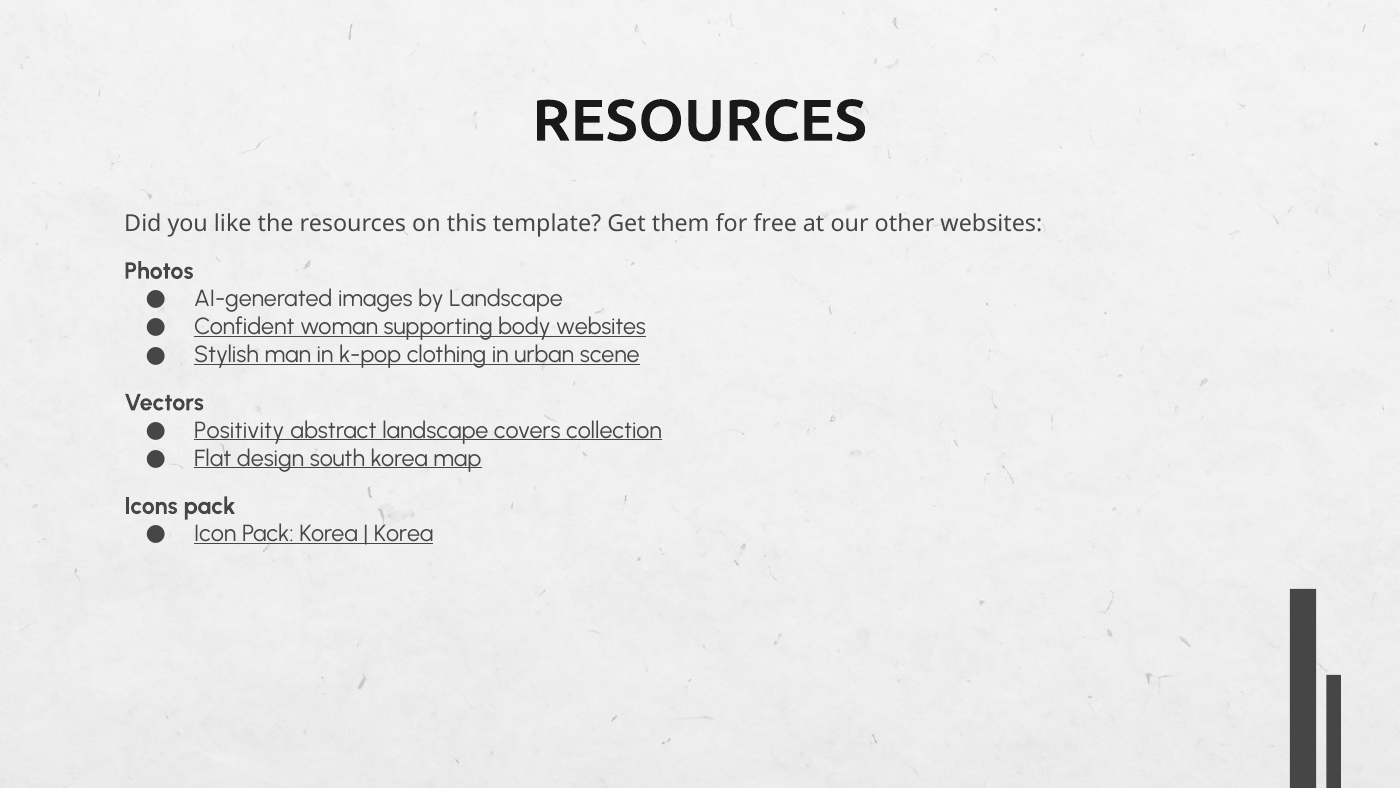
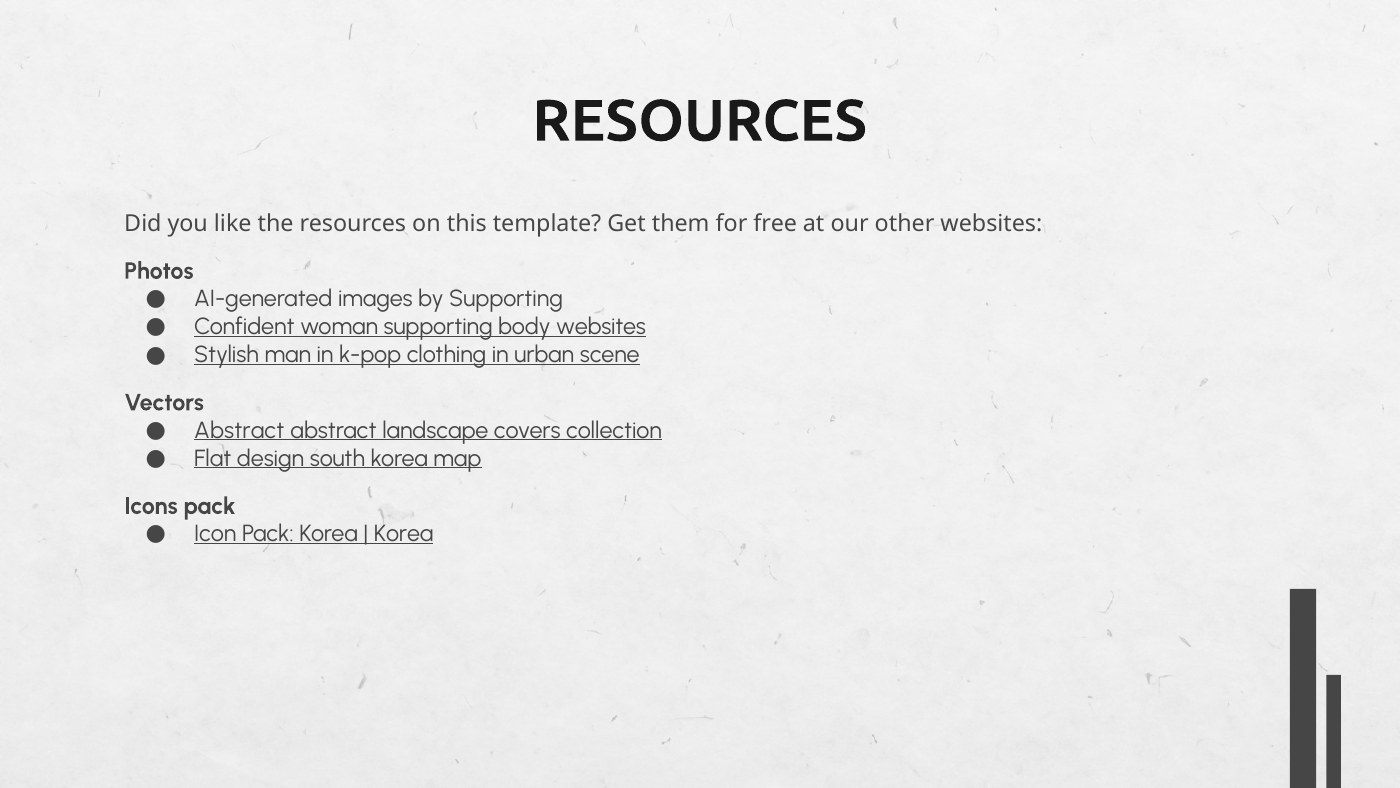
by Landscape: Landscape -> Supporting (506, 299)
Positivity: Positivity -> Abstract (239, 430)
